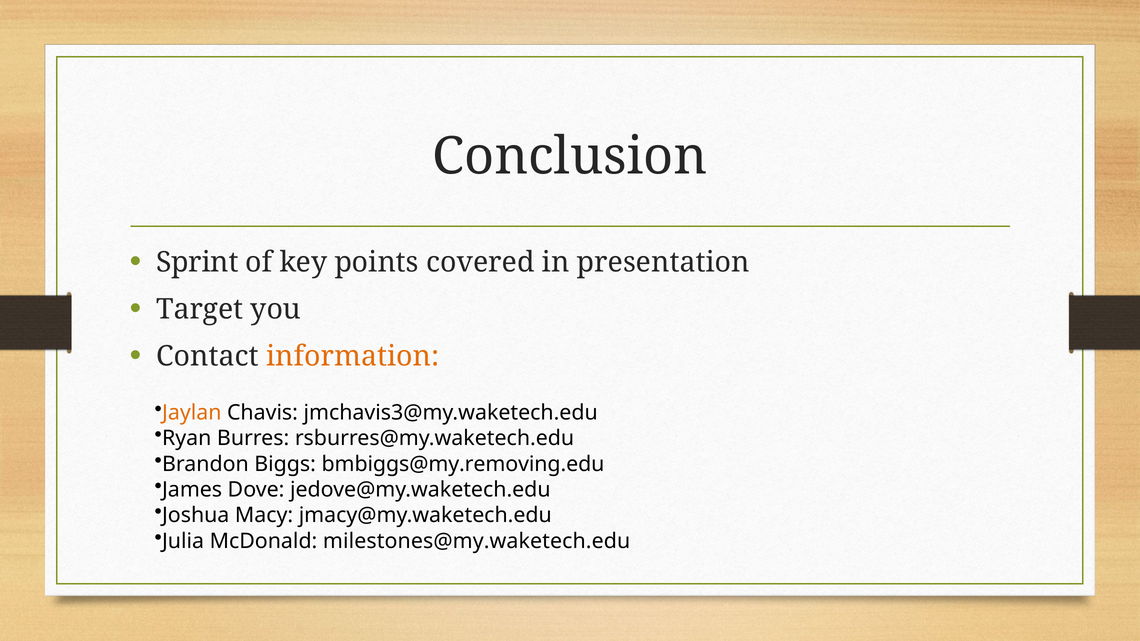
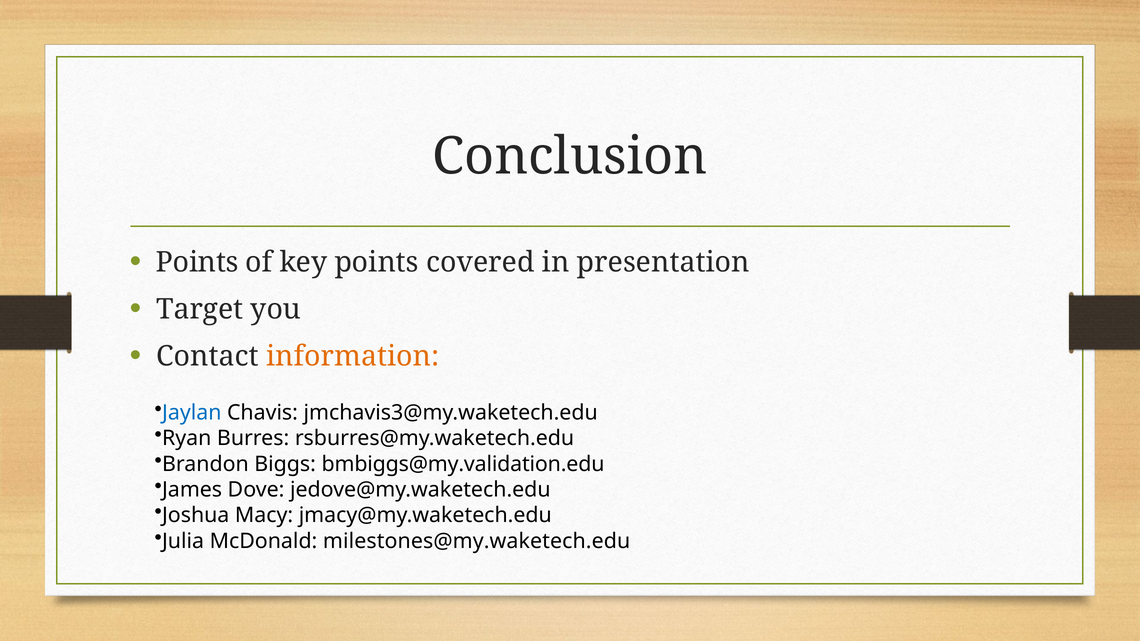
Sprint: Sprint -> Points (197, 262)
Jaylan colour: orange -> blue (192, 413)
bmbiggs@my.removing.edu: bmbiggs@my.removing.edu -> bmbiggs@my.validation.edu (463, 464)
